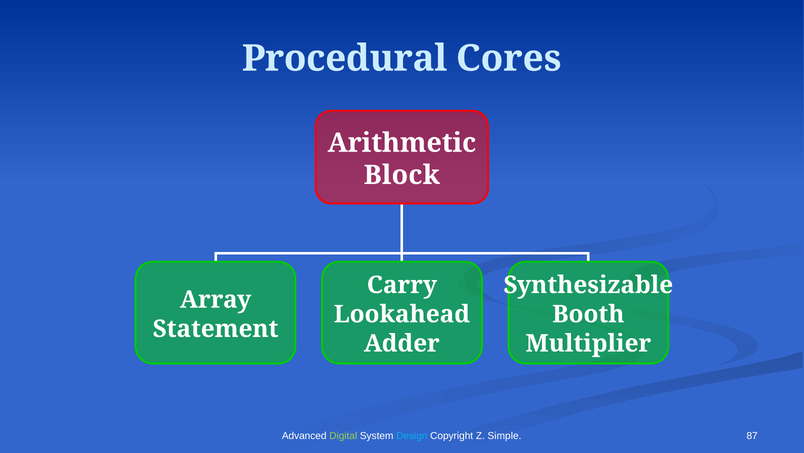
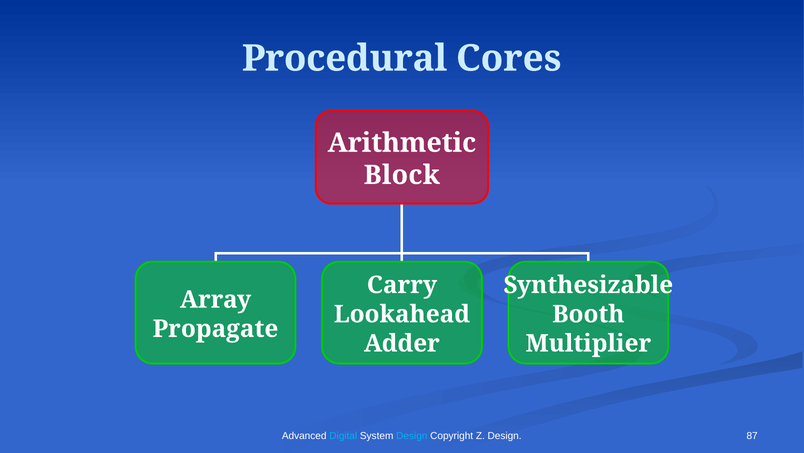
Statement: Statement -> Propagate (215, 328)
Digital colour: light green -> light blue (343, 435)
Z Simple: Simple -> Design (505, 435)
